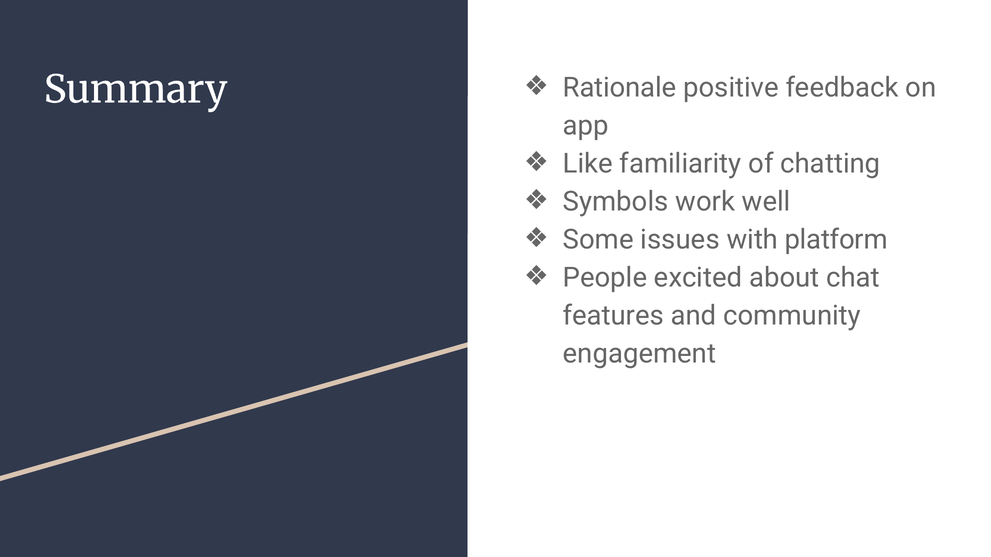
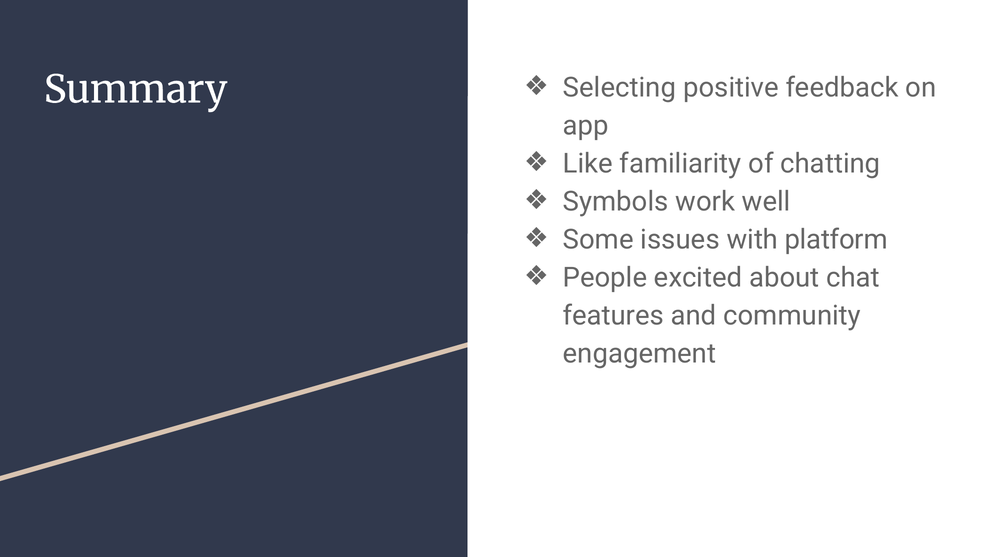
Rationale: Rationale -> Selecting (620, 88)
